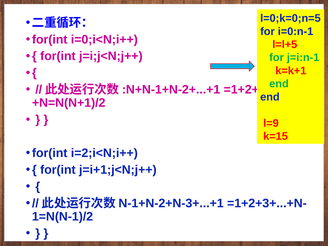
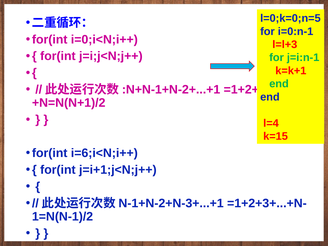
l=l+5: l=l+5 -> l=l+3 (285, 45)
l=9: l=9 -> l=4 (271, 123)
i=2;i<N;i++: i=2;i<N;i++ -> i=6;i<N;i++ (104, 153)
